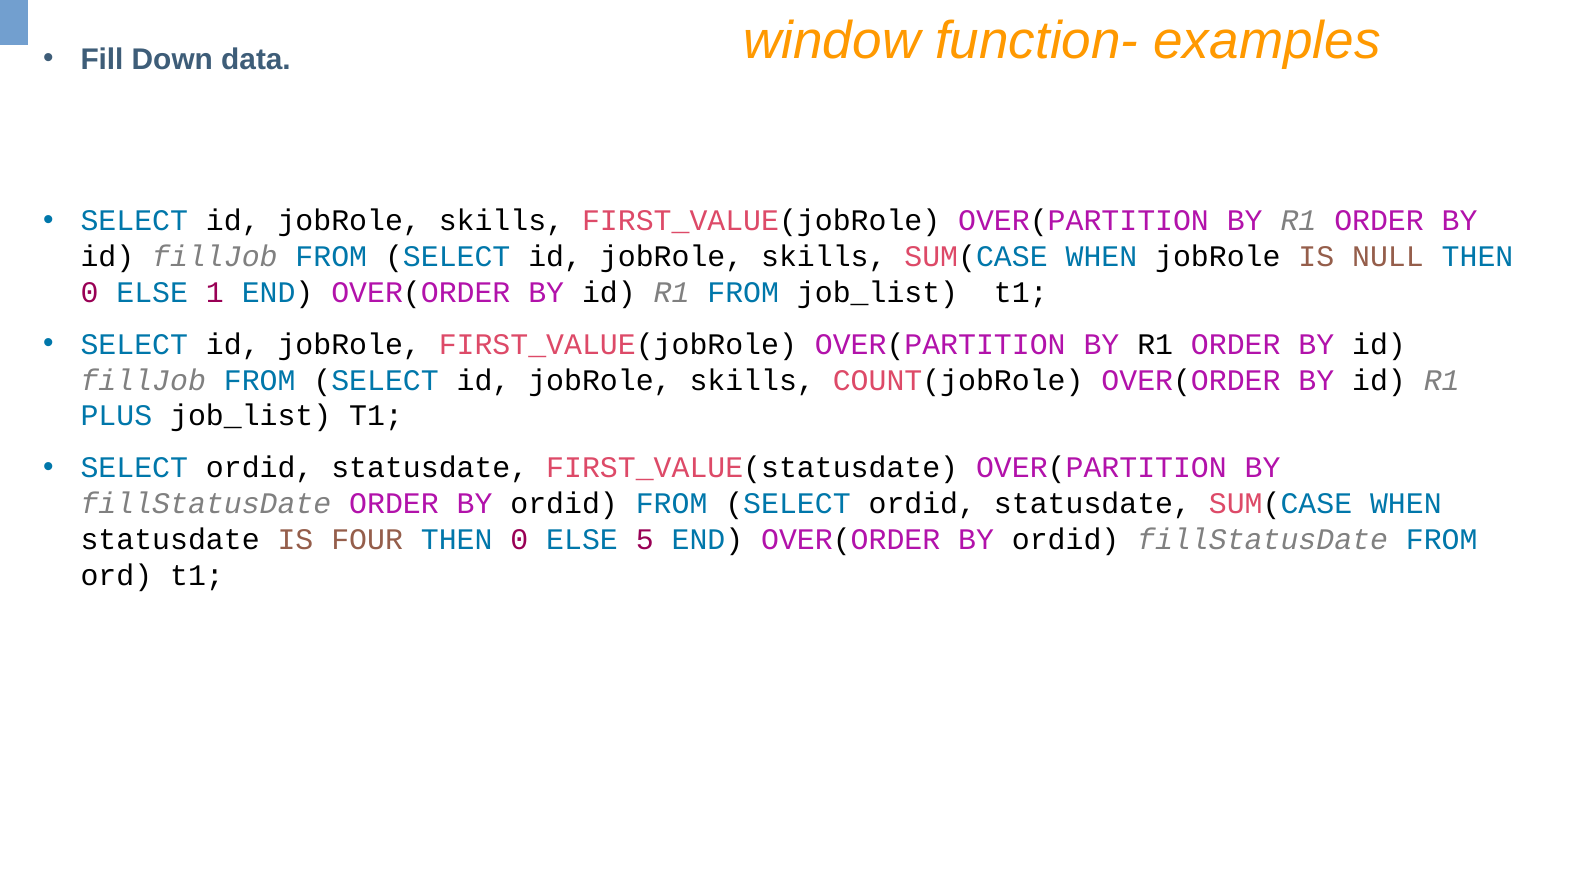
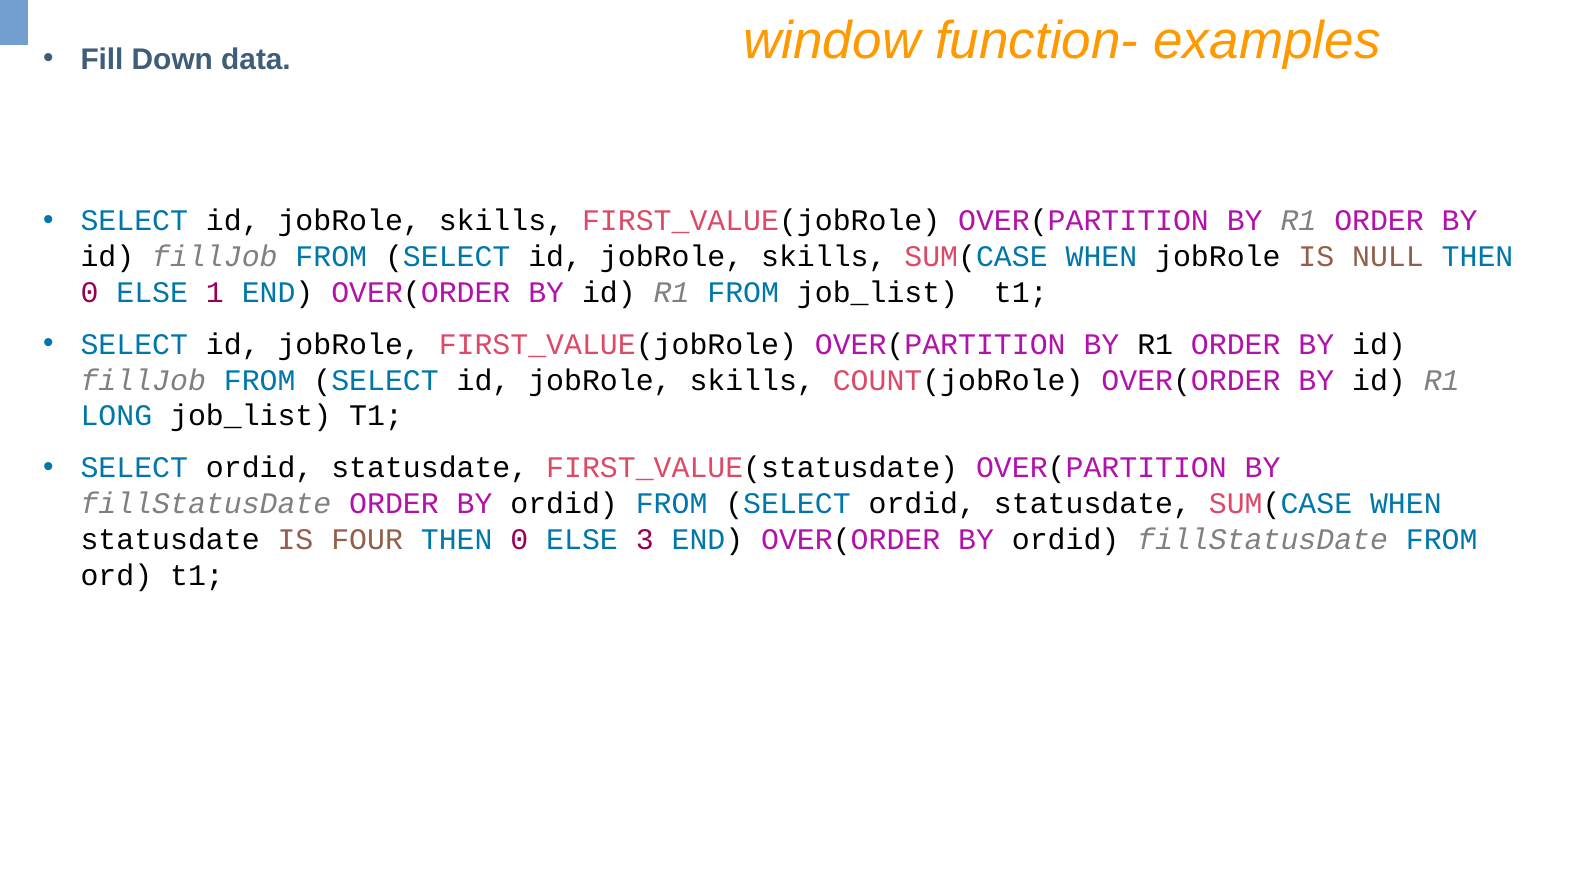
PLUS: PLUS -> LONG (116, 416)
5: 5 -> 3 (645, 539)
